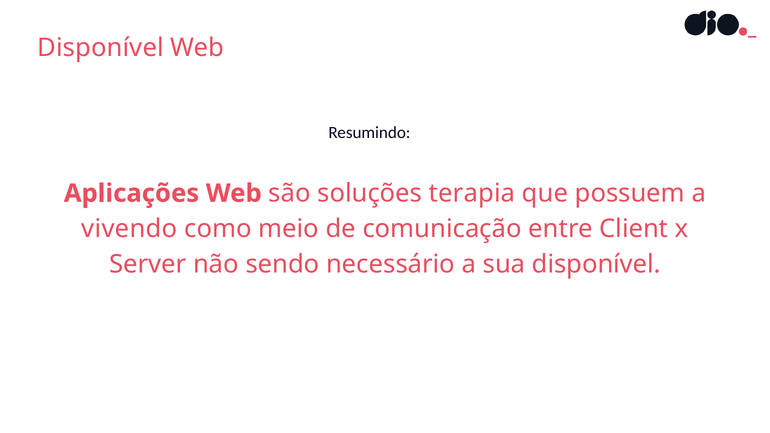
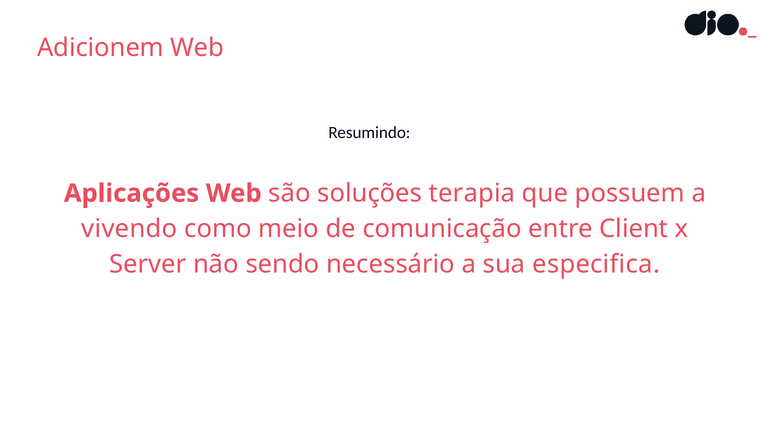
Disponível: Disponível -> Adicionem (101, 48)
sua disponível: disponível -> especifica (596, 264)
